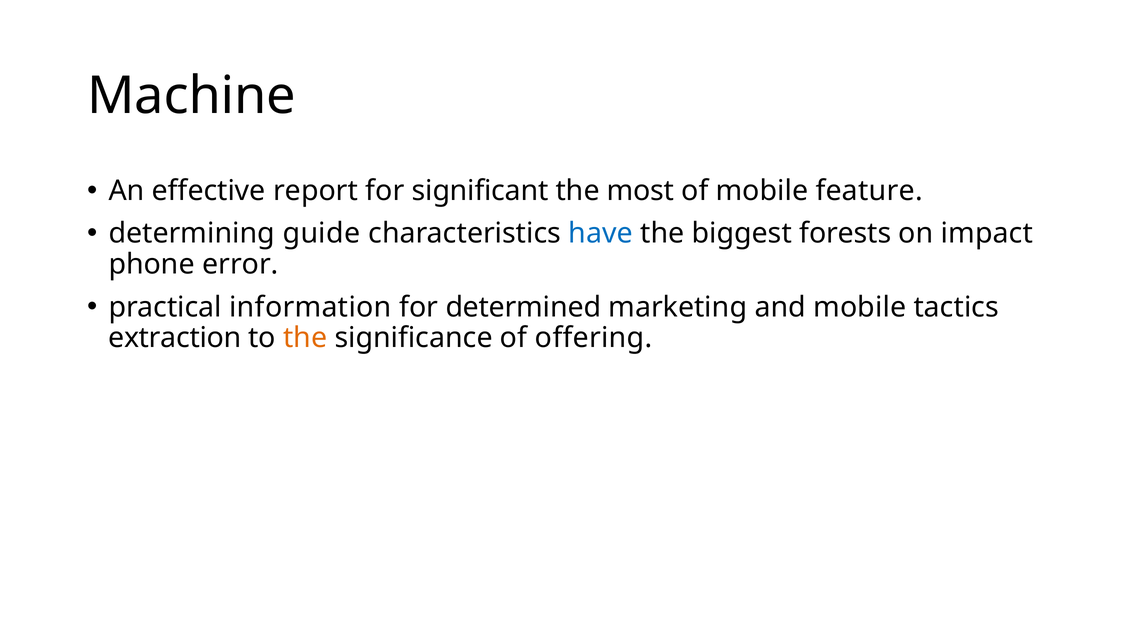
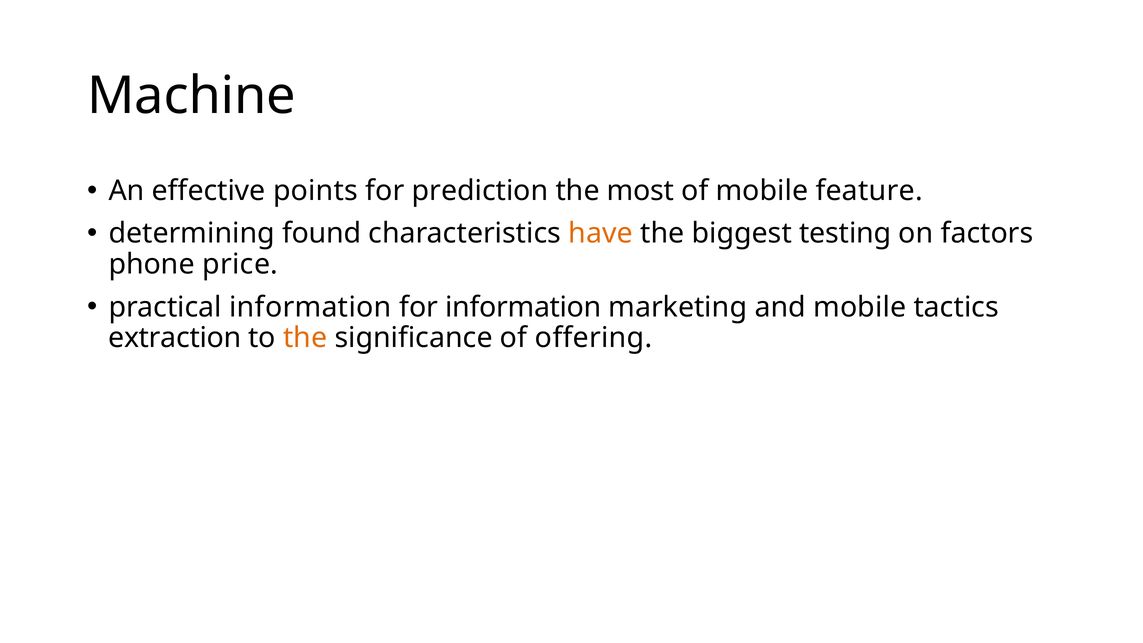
report: report -> points (316, 191)
significant: significant -> prediction (480, 191)
guide: guide -> found (322, 233)
have colour: blue -> orange (601, 233)
forests: forests -> testing (845, 233)
impact: impact -> factors (987, 233)
error: error -> price (240, 264)
for determined: determined -> information (523, 307)
